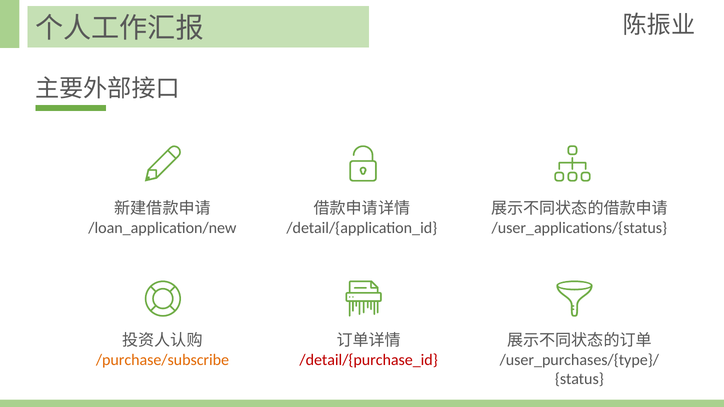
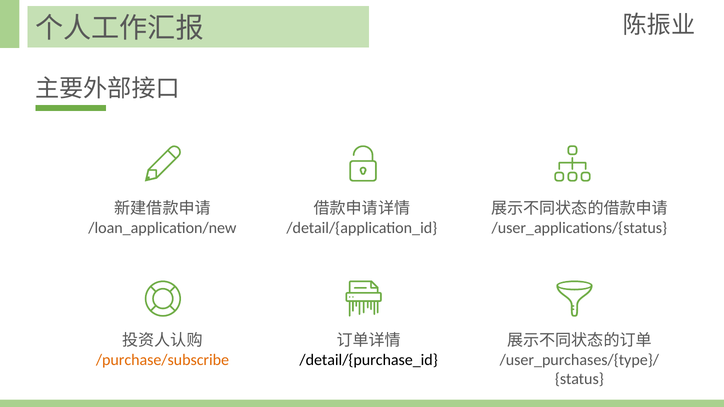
/detail/{purchase_id colour: red -> black (369, 360)
